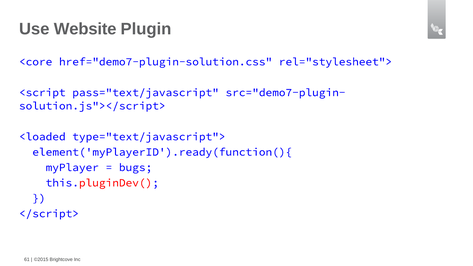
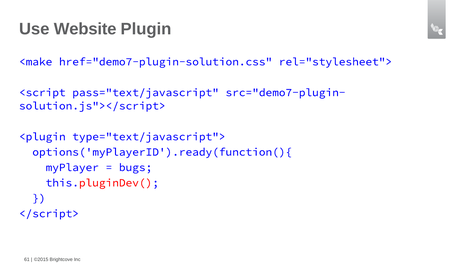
<core: <core -> <make (36, 62)
<loaded: <loaded -> <plugin (42, 137)
element('myPlayerID').ready(function(){: element('myPlayerID').ready(function(){ -> options('myPlayerID').ready(function(){ (162, 152)
